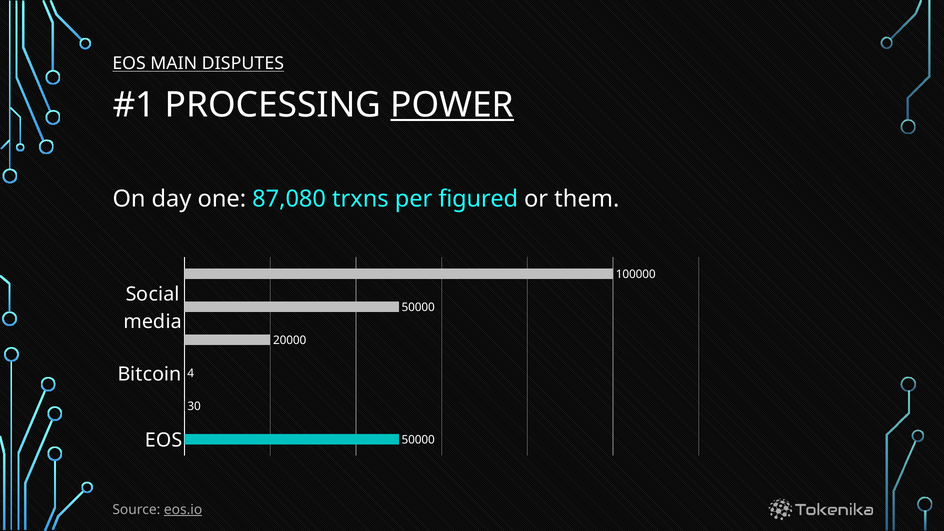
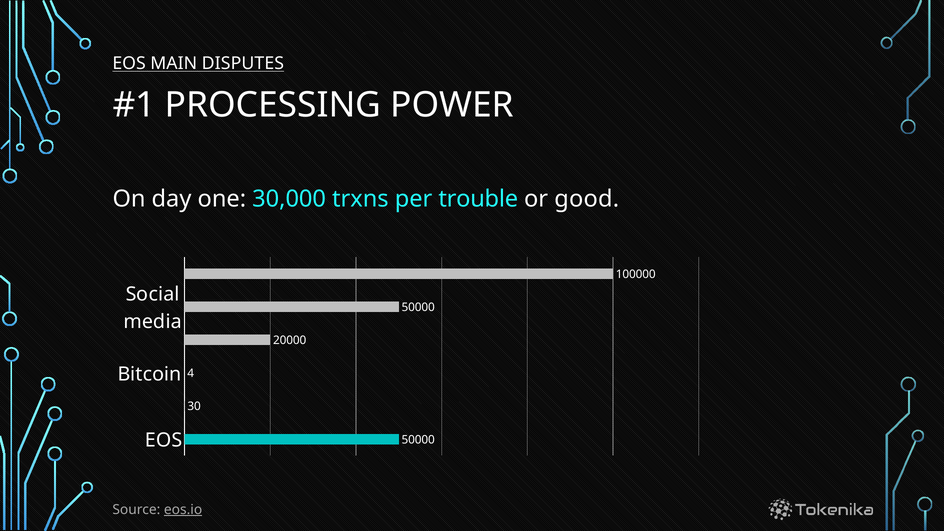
POWER underline: present -> none (452, 105)
87,080: 87,080 -> 30,000 (289, 199)
figured: figured -> trouble (478, 199)
them: them -> good (587, 199)
